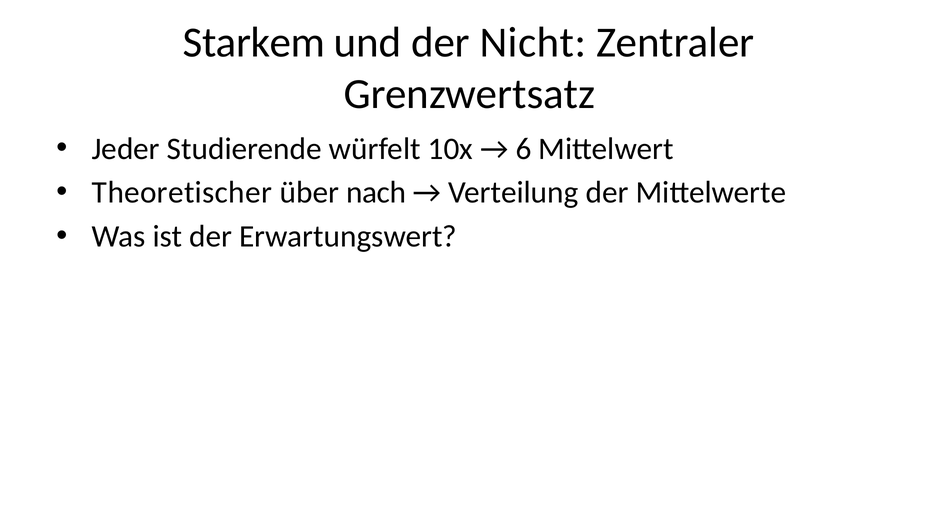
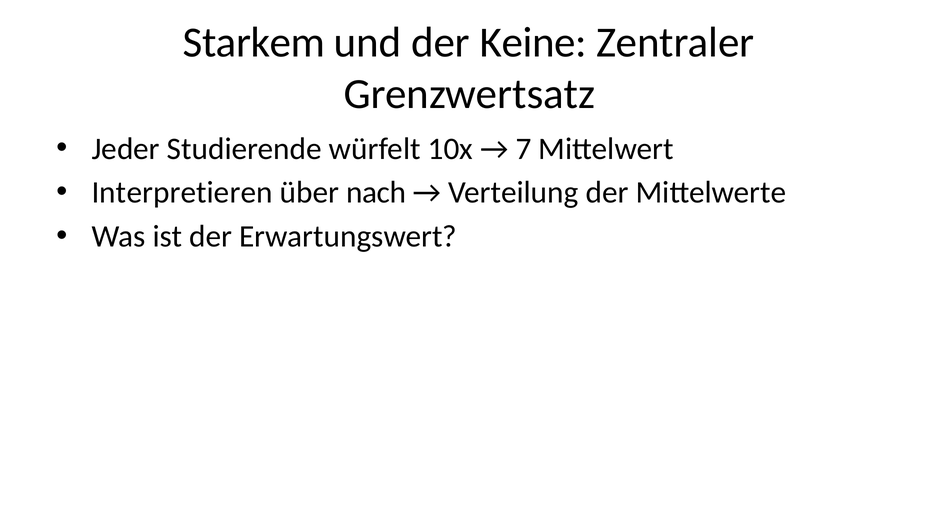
Nicht: Nicht -> Keine (533, 42)
6: 6 -> 7 (523, 149)
Theoretischer: Theoretischer -> Interpretieren (182, 193)
